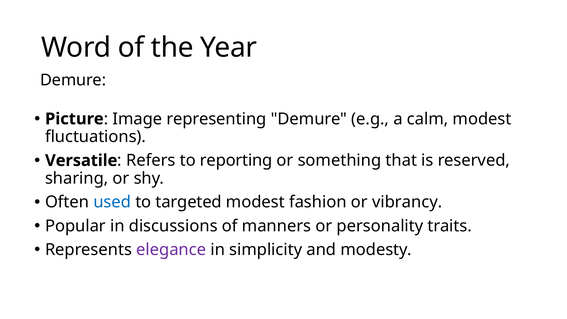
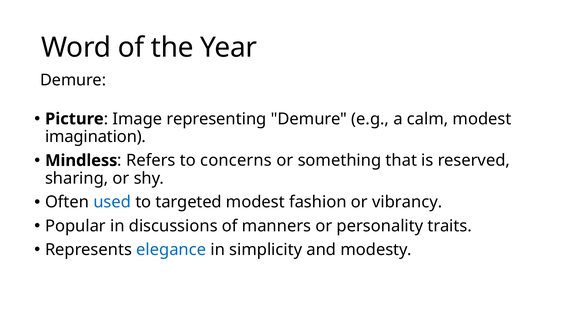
fluctuations: fluctuations -> imagination (96, 137)
Versatile: Versatile -> Mindless (81, 160)
reporting: reporting -> concerns (236, 160)
elegance colour: purple -> blue (171, 250)
